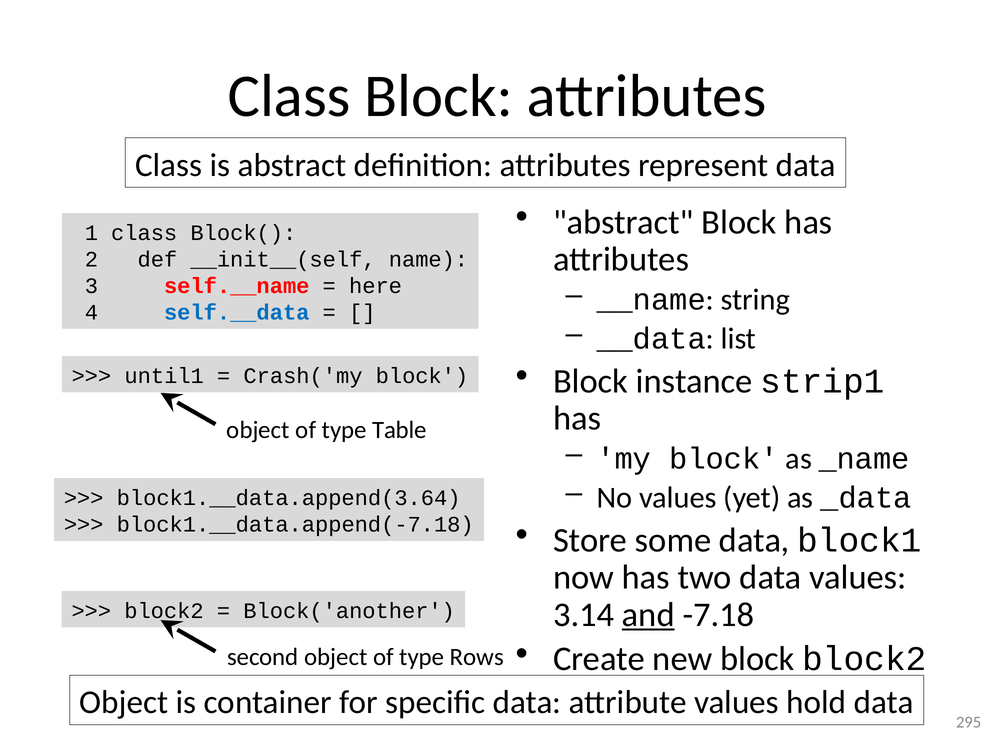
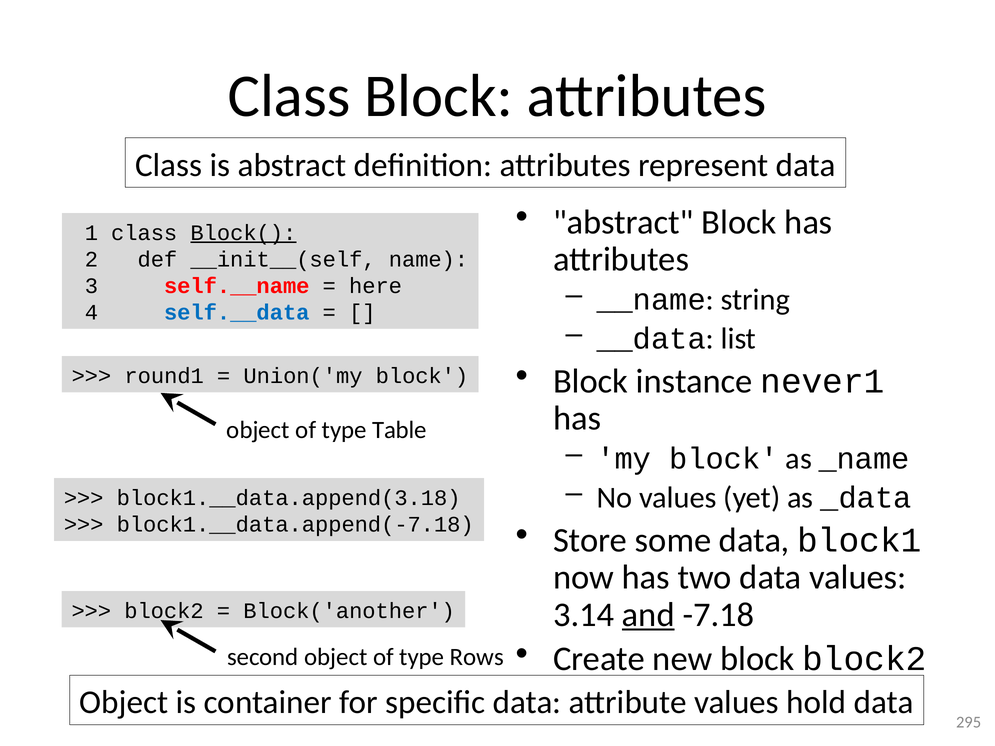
Block( underline: none -> present (243, 233)
strip1: strip1 -> never1 (823, 381)
until1: until1 -> round1 (164, 376)
Crash('my: Crash('my -> Union('my (303, 376)
block1.__data.append(3.64: block1.__data.append(3.64 -> block1.__data.append(3.18 (289, 498)
